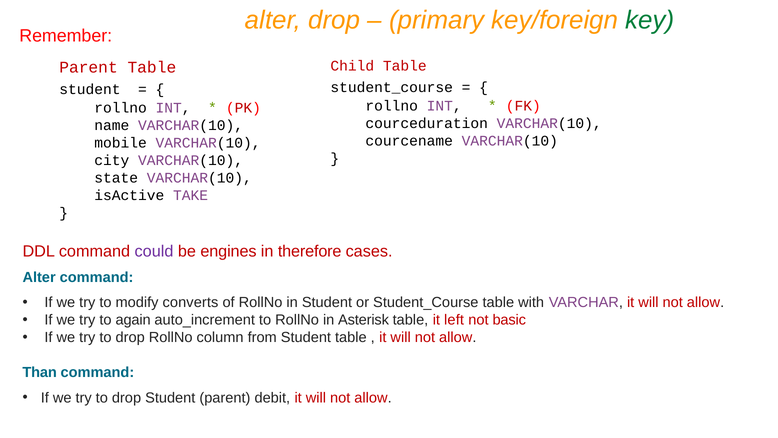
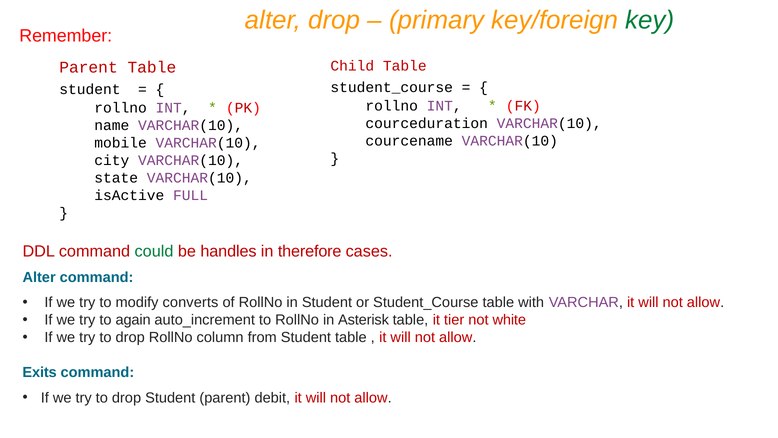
TAKE: TAKE -> FULL (191, 195)
could colour: purple -> green (154, 251)
engines: engines -> handles (228, 251)
left: left -> tier (454, 320)
basic: basic -> white (509, 320)
Than: Than -> Exits (40, 372)
